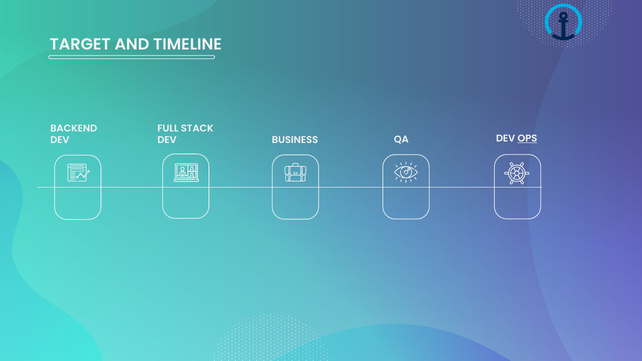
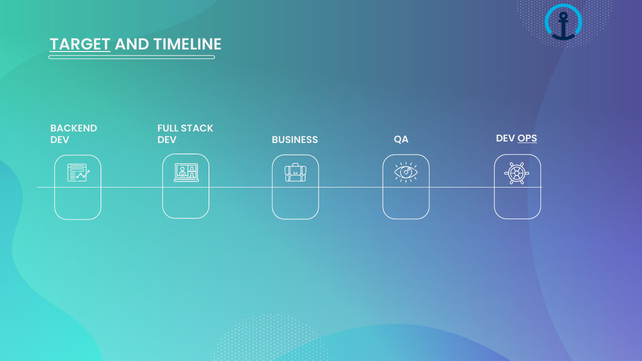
TARGET underline: none -> present (80, 45)
